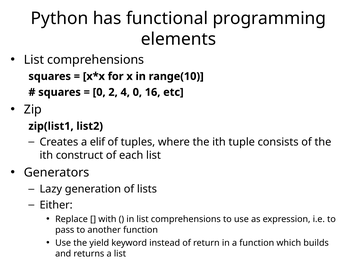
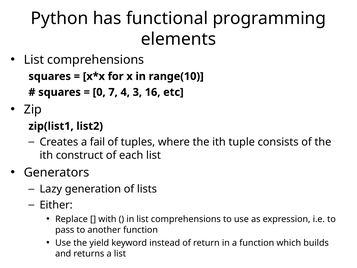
2: 2 -> 7 (113, 92)
4 0: 0 -> 3 (137, 92)
elif: elif -> fail (97, 142)
